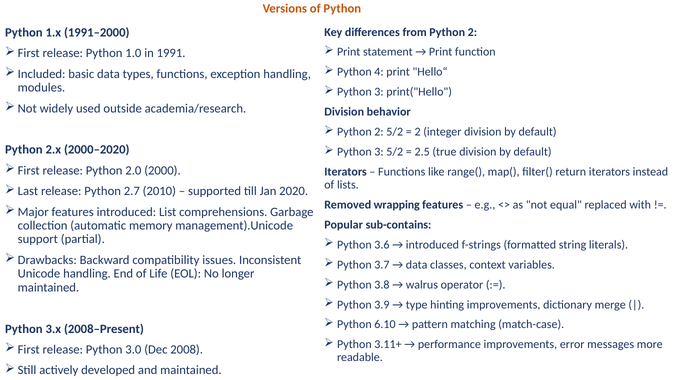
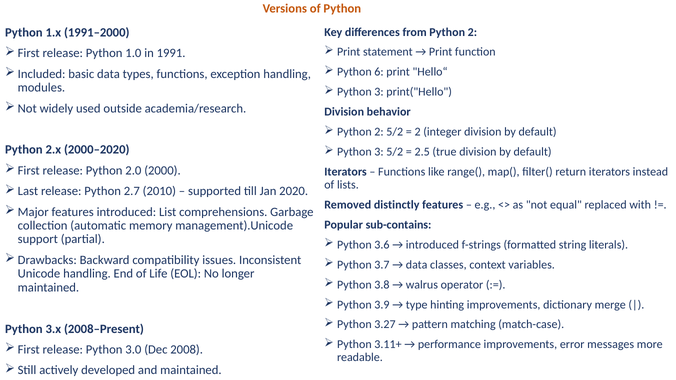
4: 4 -> 6 (379, 72)
wrapping: wrapping -> distinctly (397, 205)
6.10: 6.10 -> 3.27 (385, 325)
